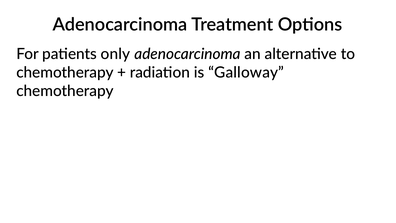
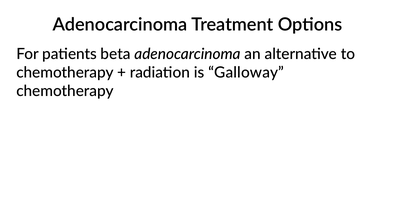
only: only -> beta (115, 54)
